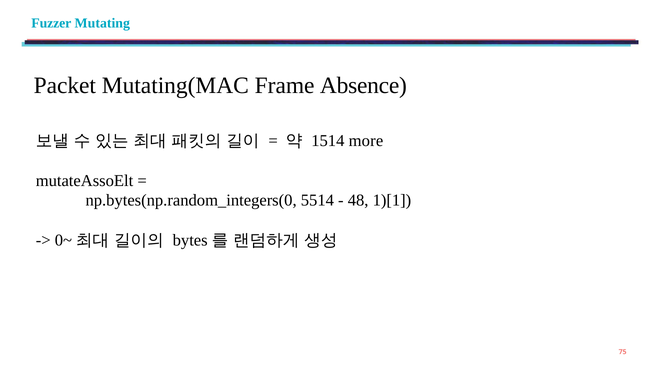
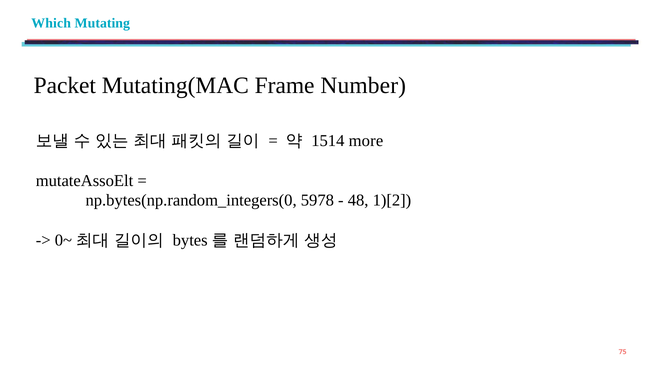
Fuzzer: Fuzzer -> Which (51, 23)
Absence: Absence -> Number (363, 86)
5514: 5514 -> 5978 (317, 200)
1)[1: 1)[1 -> 1)[2 (392, 200)
